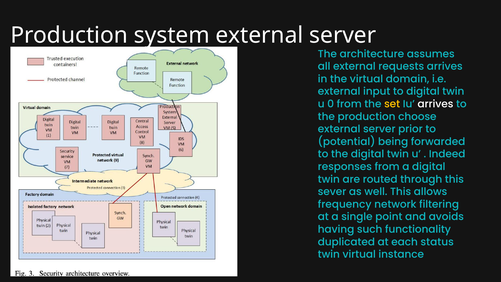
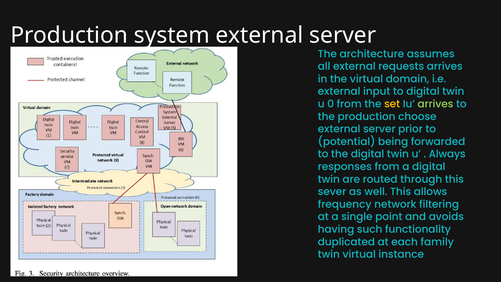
arrives colour: white -> light green (435, 104)
Indeed: Indeed -> Always (447, 154)
status: status -> family (437, 242)
